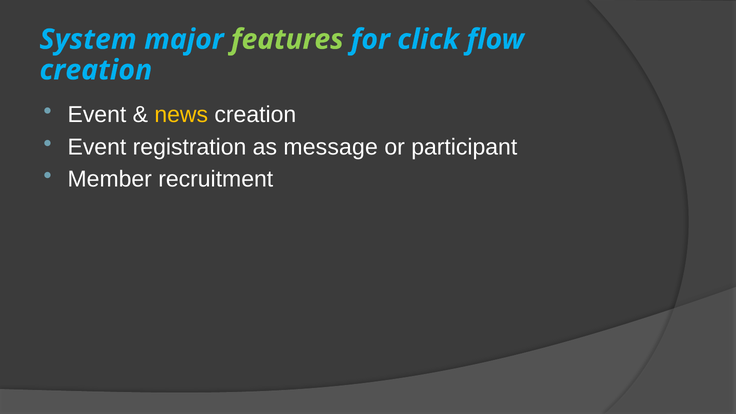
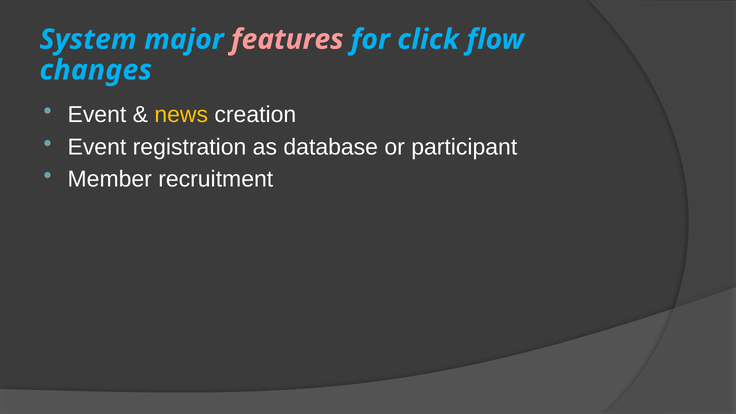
features colour: light green -> pink (287, 39)
creation: creation -> changes (96, 70)
message: message -> database (331, 147)
